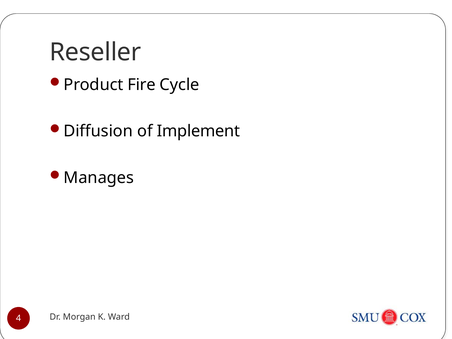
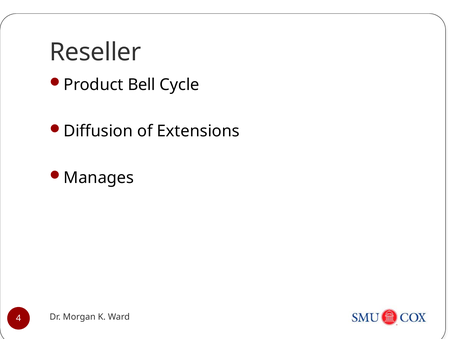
Fire: Fire -> Bell (142, 85)
Implement: Implement -> Extensions (198, 131)
